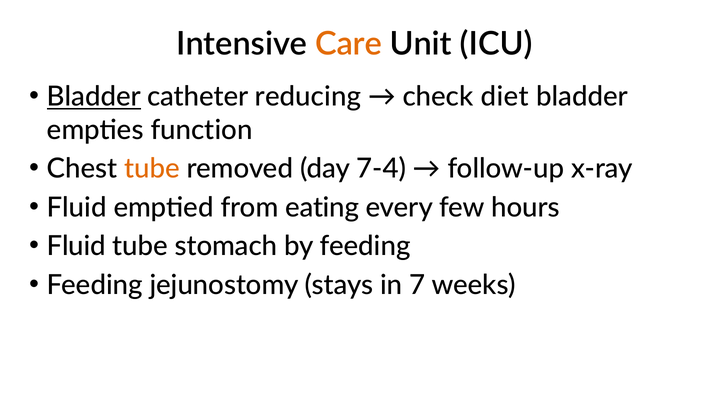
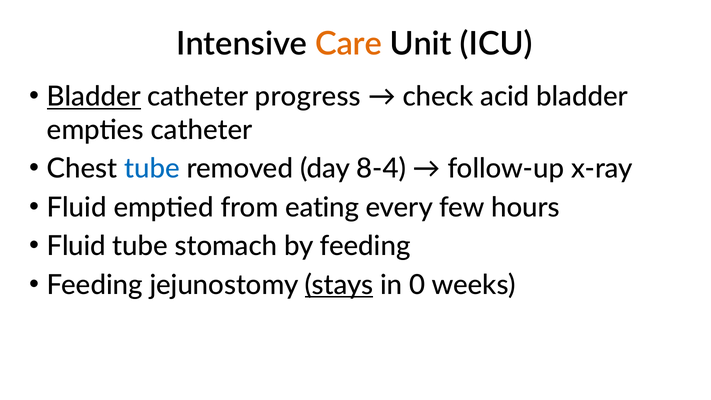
reducing: reducing -> progress (308, 97)
diet: diet -> acid (505, 97)
empties function: function -> catheter (201, 130)
tube colour: orange -> blue (152, 169)
7-4: 7-4 -> 8-4 (381, 169)
stays underline: none -> present (339, 285)
7: 7 -> 0 (417, 285)
